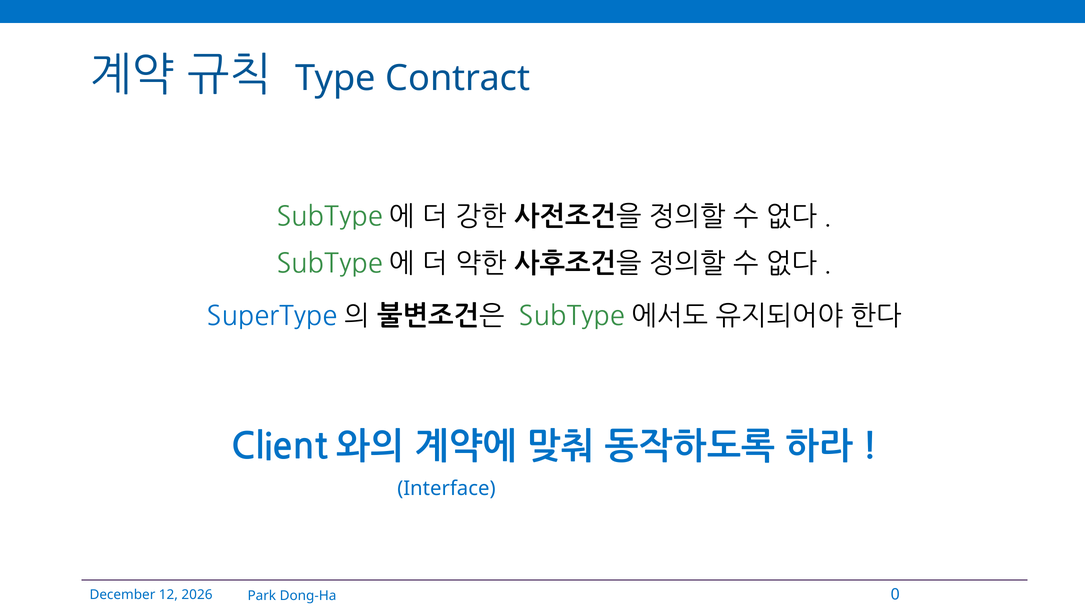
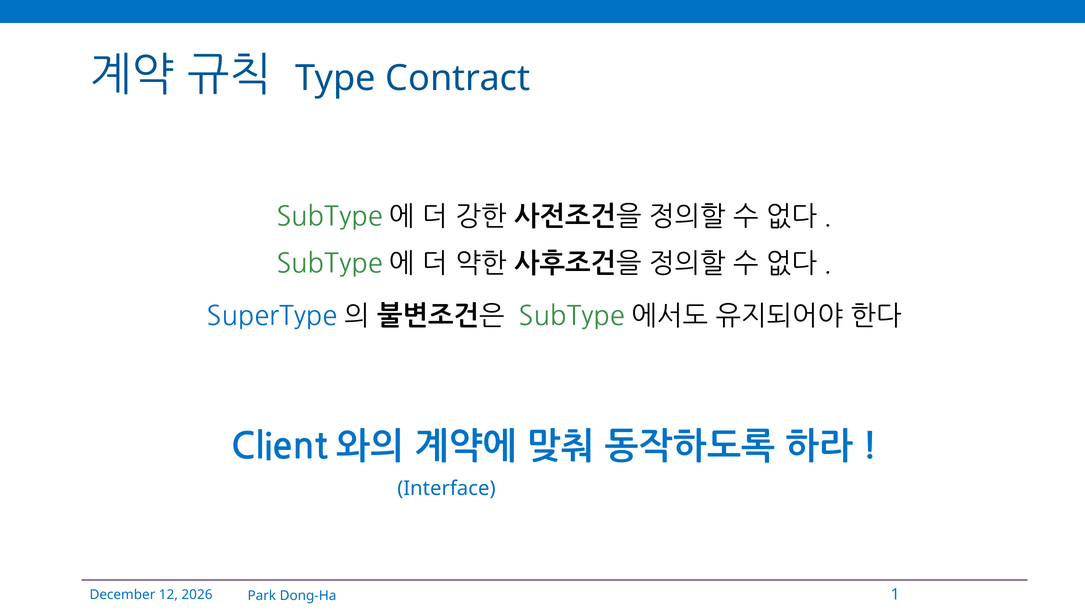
0: 0 -> 1 (895, 595)
